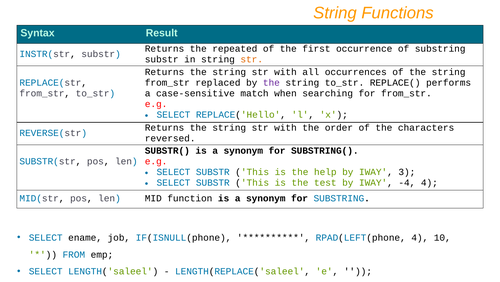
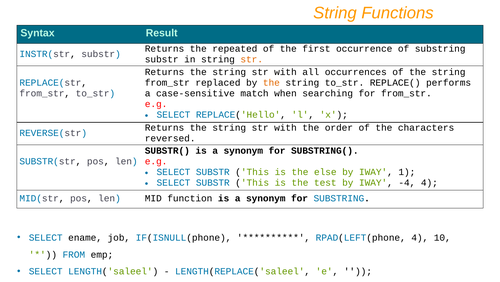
the colour: purple -> orange (271, 83)
help: help -> else (325, 172)
3: 3 -> 1 (407, 172)
